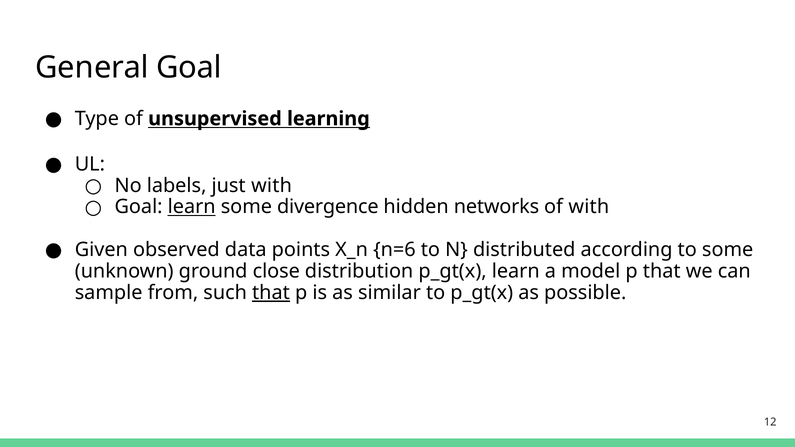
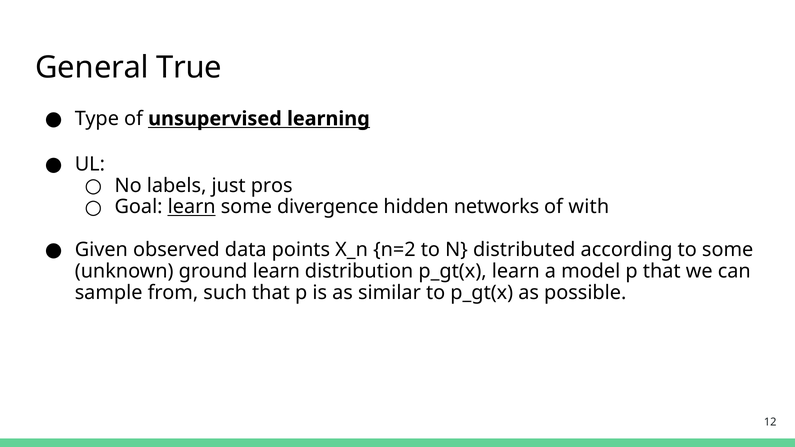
General Goal: Goal -> True (189, 67)
just with: with -> pros (272, 186)
n=6: n=6 -> n=2 (394, 250)
ground close: close -> learn (276, 271)
that underline: present -> none (271, 293)
